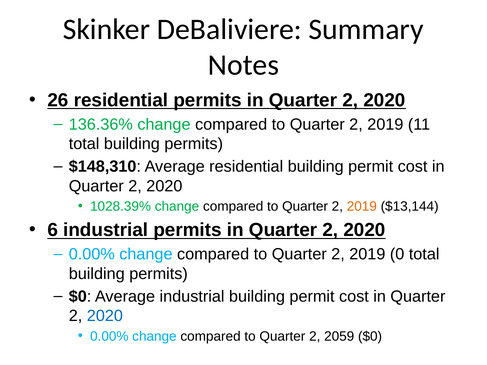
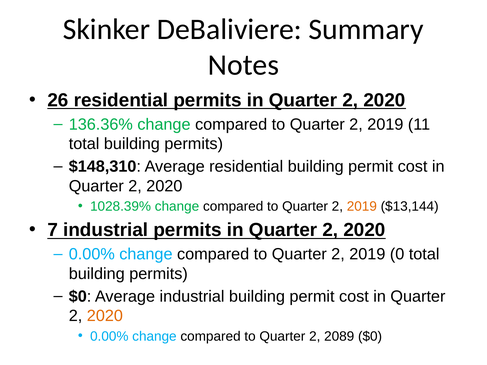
6: 6 -> 7 (53, 230)
2020 colour: blue -> orange (105, 316)
2059: 2059 -> 2089 (339, 336)
